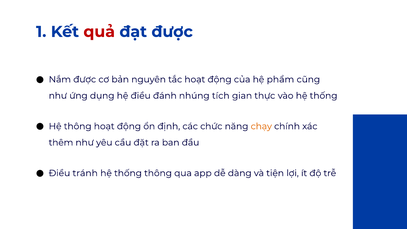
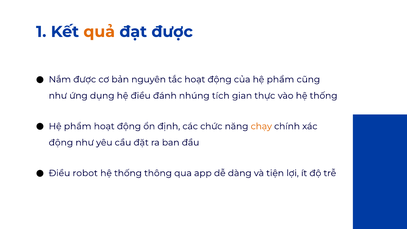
quả colour: red -> orange (99, 32)
thông: thông -> phẩm (78, 126)
thêm: thêm -> động (61, 143)
tránh: tránh -> robot (85, 173)
